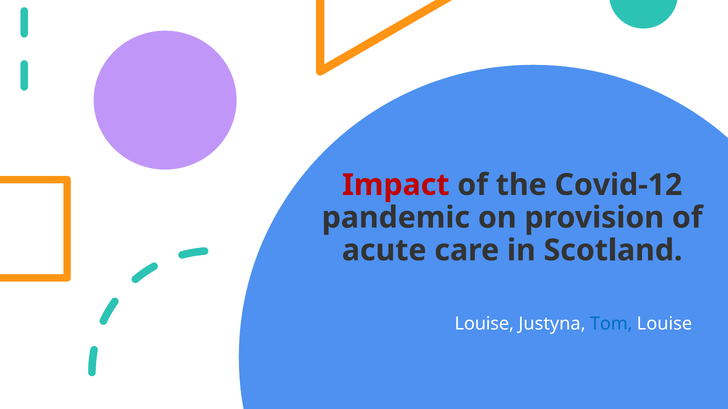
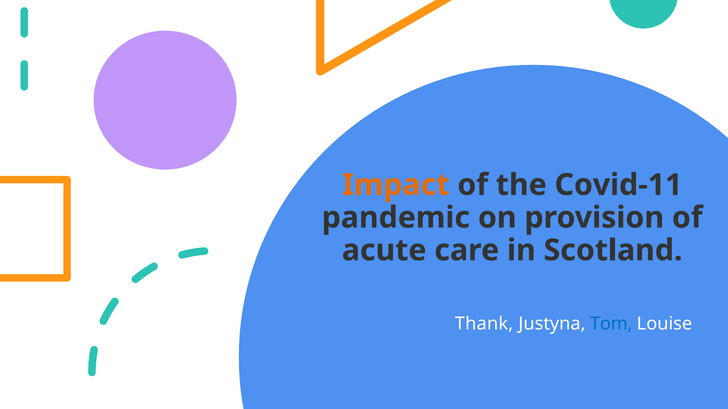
Impact colour: red -> orange (396, 185)
Covid-12: Covid-12 -> Covid-11 (618, 185)
Louise: Louise -> Thank (484, 324)
